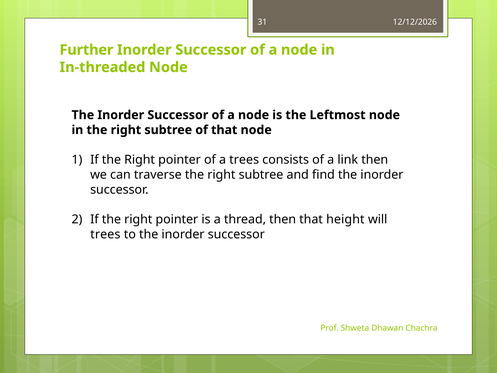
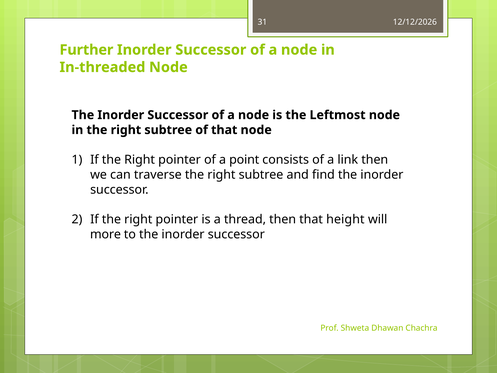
a trees: trees -> point (244, 160)
trees: trees -> more (105, 234)
